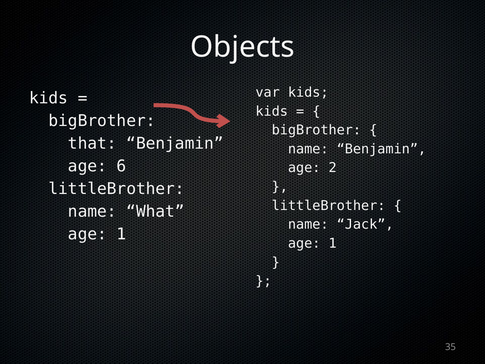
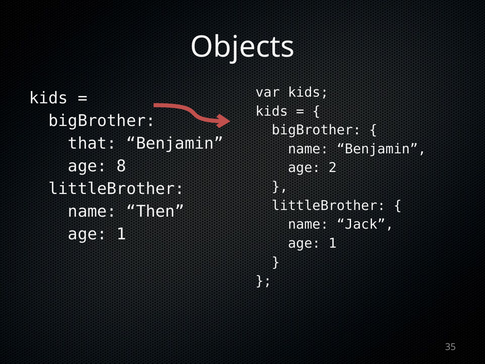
6: 6 -> 8 (121, 166)
What: What -> Then (156, 211)
